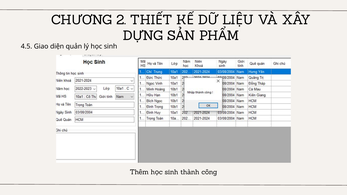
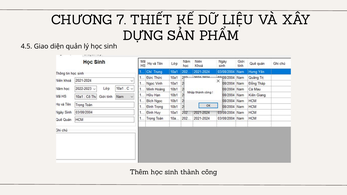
2: 2 -> 7 (121, 20)
